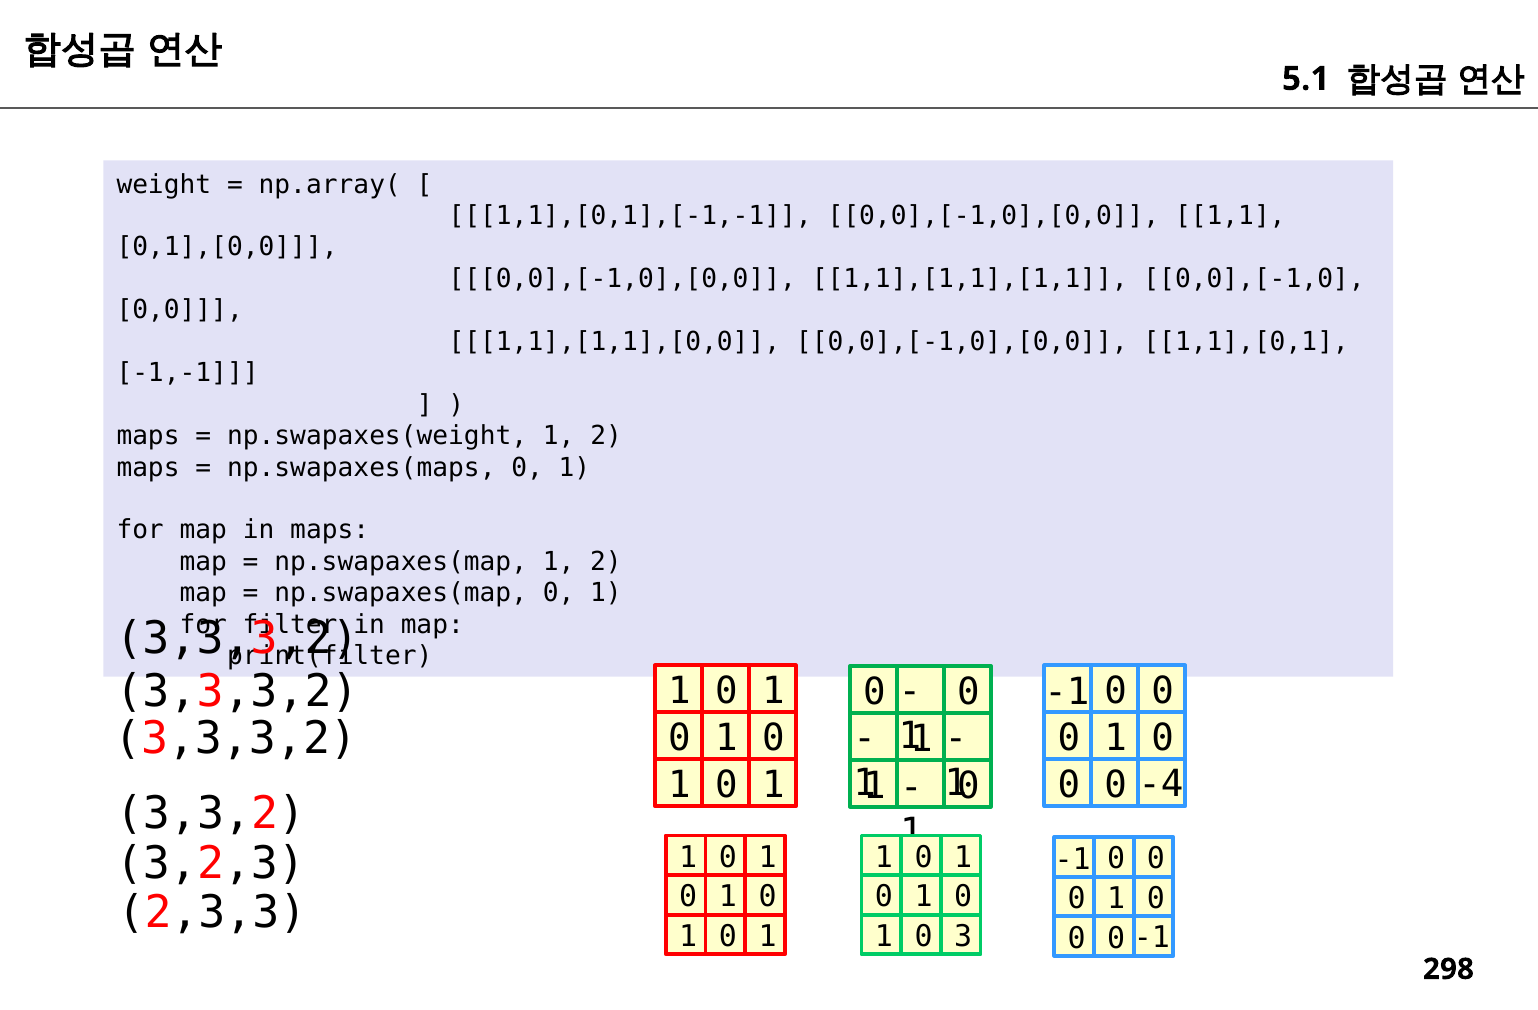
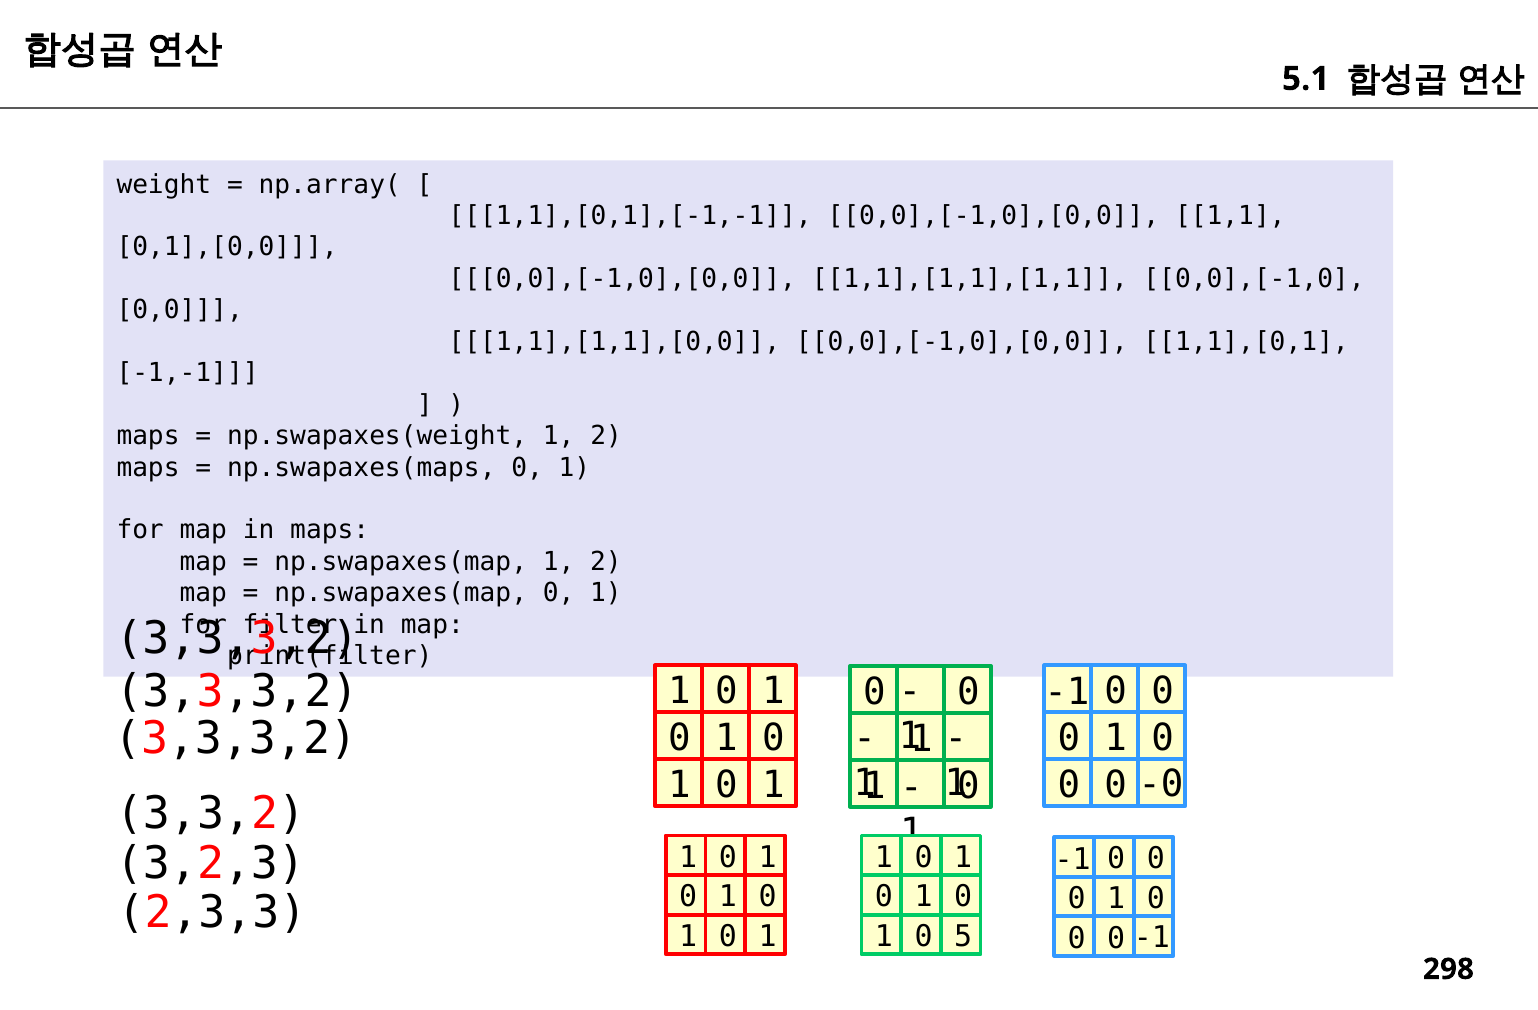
-4: -4 -> -0 (1161, 784)
3: 3 -> 5 (963, 937)
